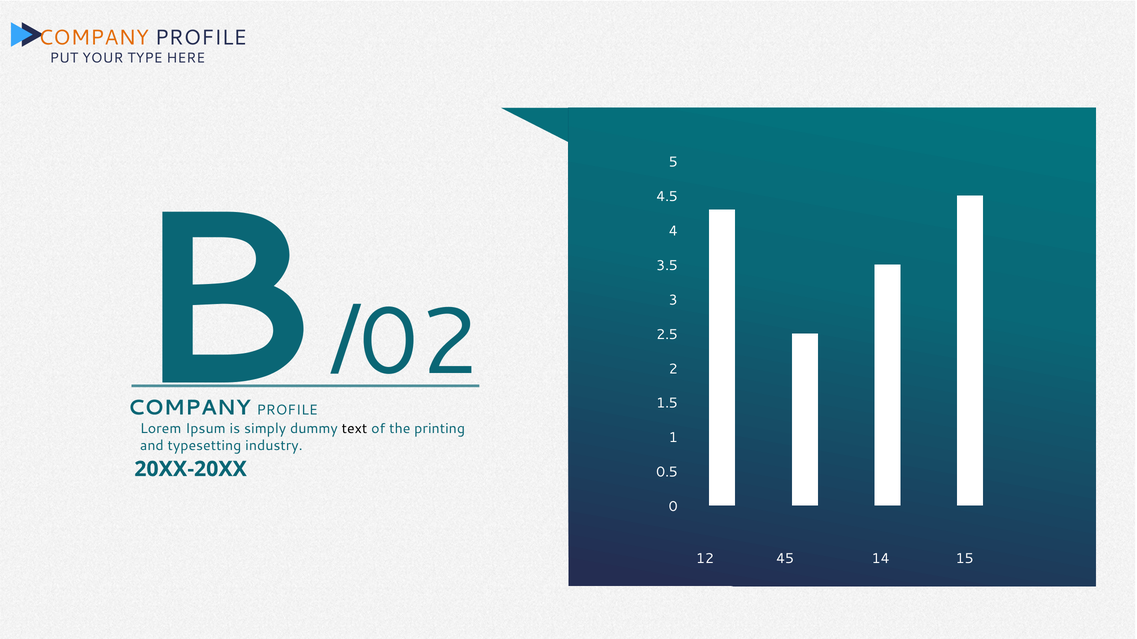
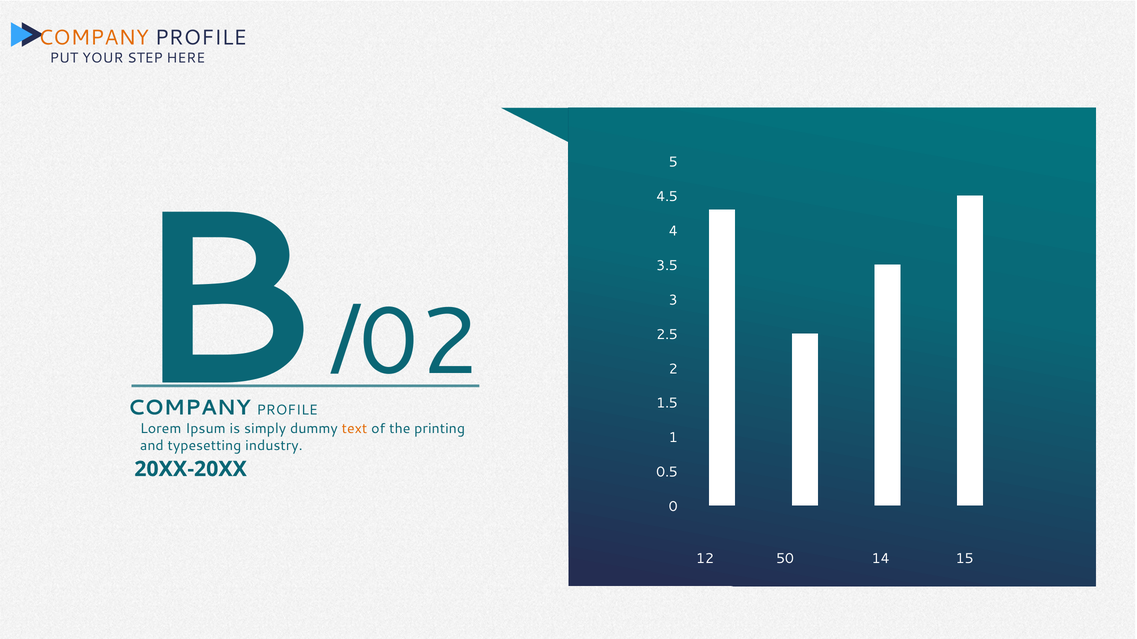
TYPE: TYPE -> STEP (145, 58)
text colour: black -> orange (355, 429)
45: 45 -> 50 (785, 559)
